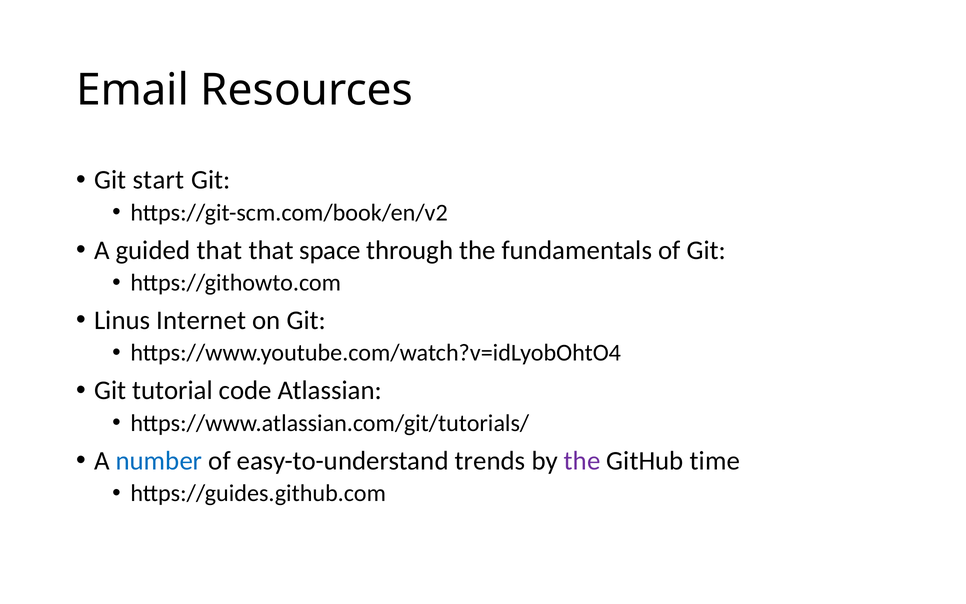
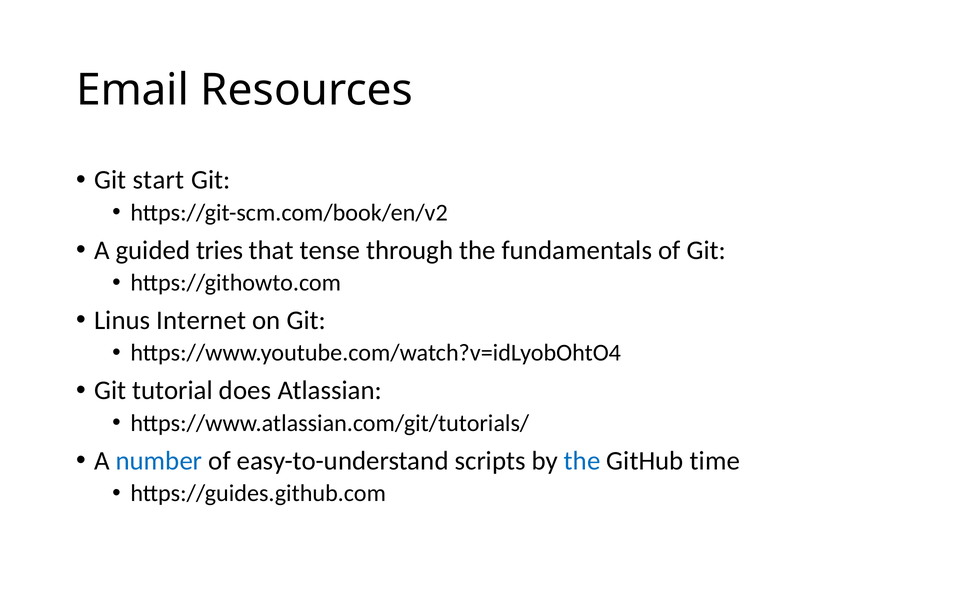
guided that: that -> tries (220, 250)
space: space -> tense (330, 250)
code: code -> does (245, 390)
trends: trends -> scripts (490, 461)
the colour: purple -> blue (582, 461)
